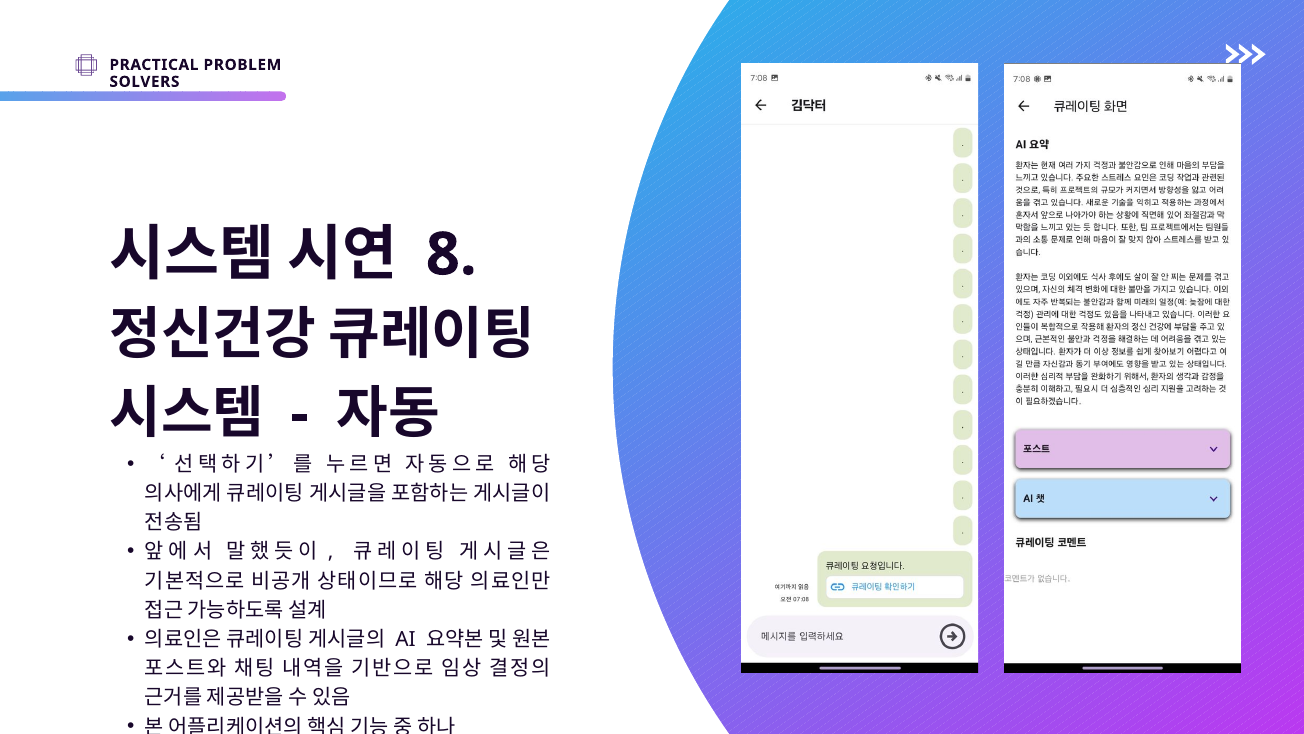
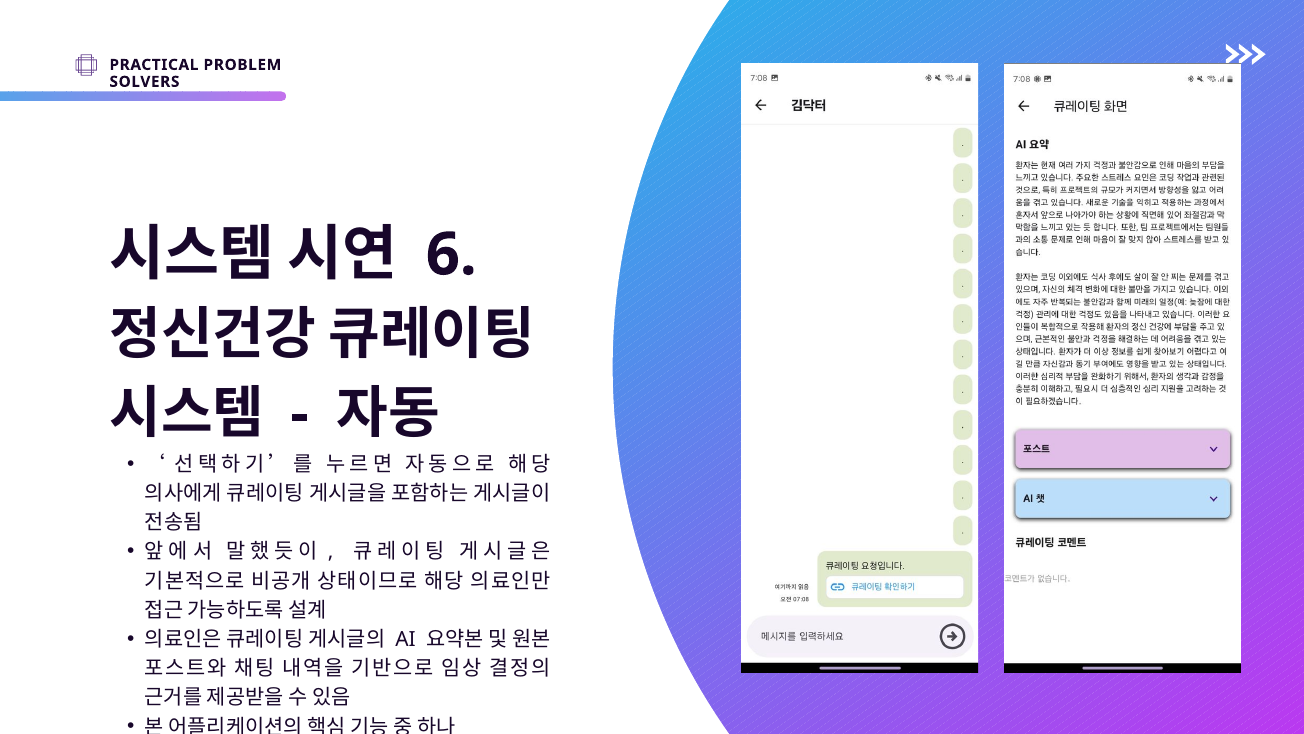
8: 8 -> 6 (451, 255)
